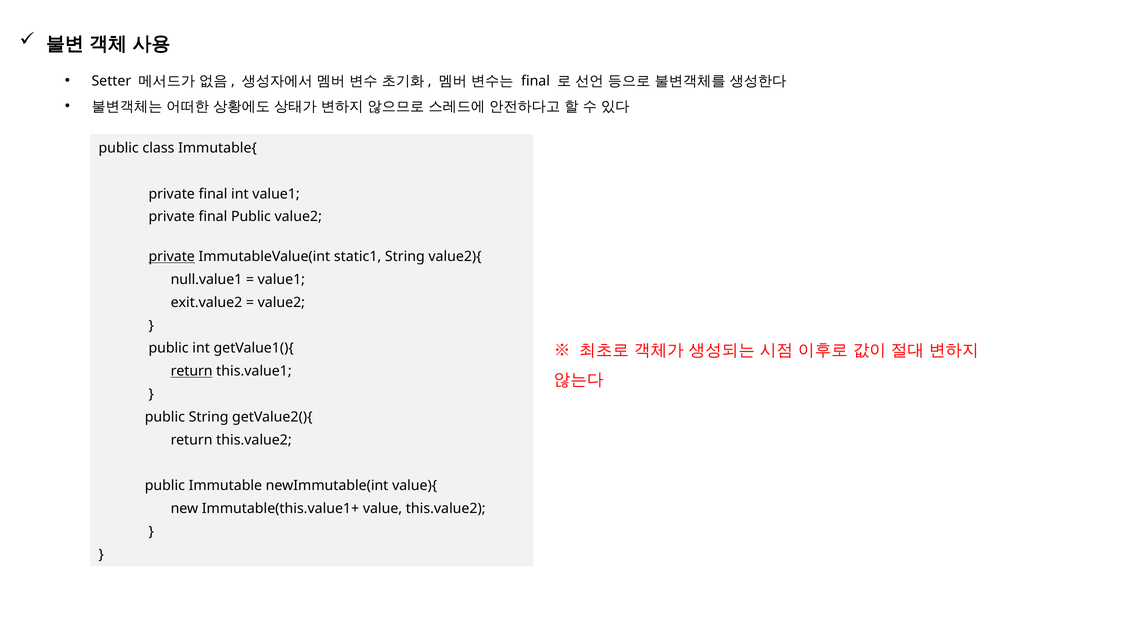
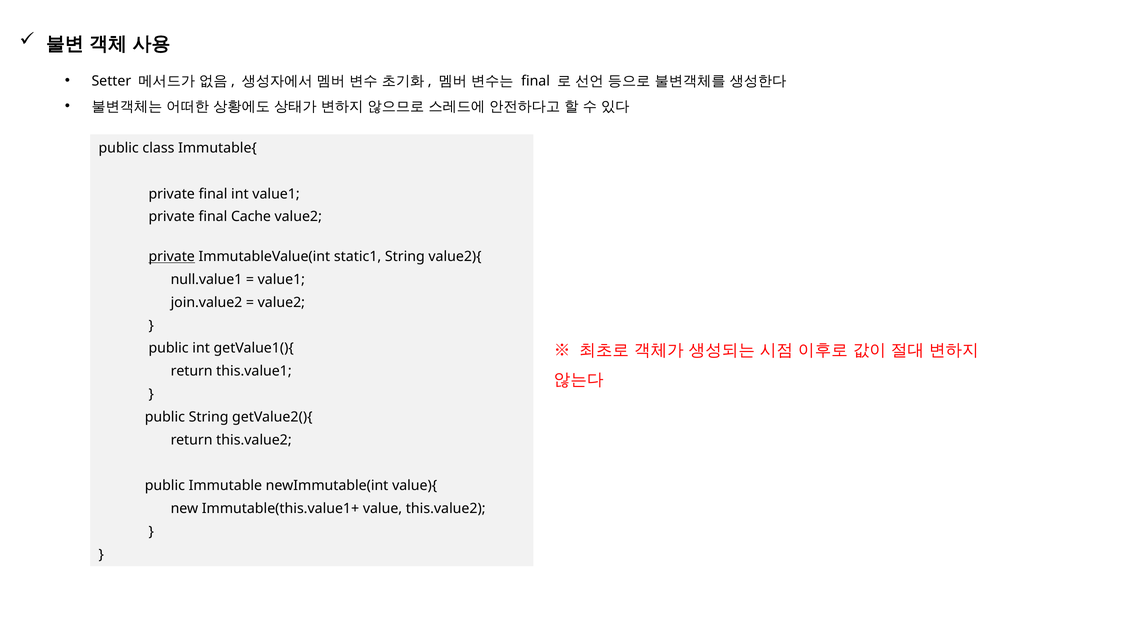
final Public: Public -> Cache (251, 217)
exit.value2: exit.value2 -> join.value2 (206, 302)
return underline: present -> none (192, 371)
